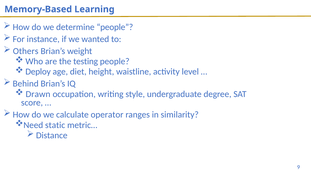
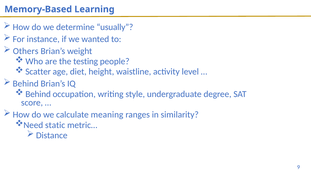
determine people: people -> usually (115, 27)
Deploy: Deploy -> Scatter (38, 72)
Drawn: Drawn -> Behind (38, 94)
operator: operator -> meaning (107, 115)
